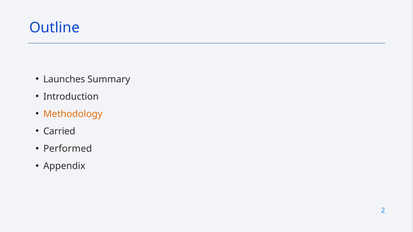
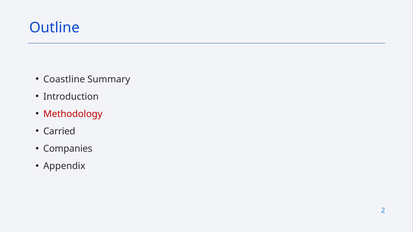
Launches: Launches -> Coastline (64, 79)
Methodology colour: orange -> red (73, 114)
Performed: Performed -> Companies (68, 149)
